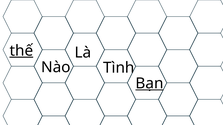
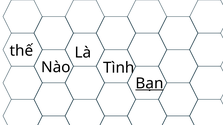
thế underline: present -> none (21, 51)
